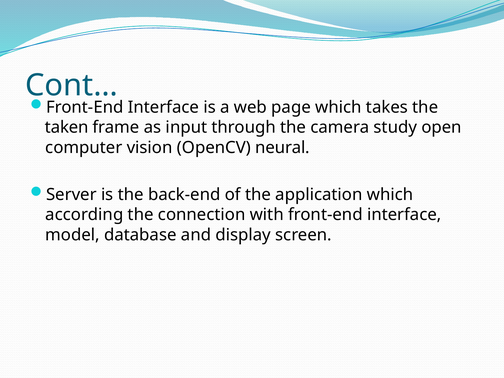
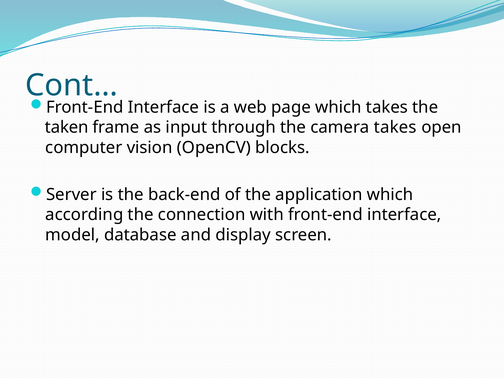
camera study: study -> takes (395, 127)
neural: neural -> blocks (282, 147)
